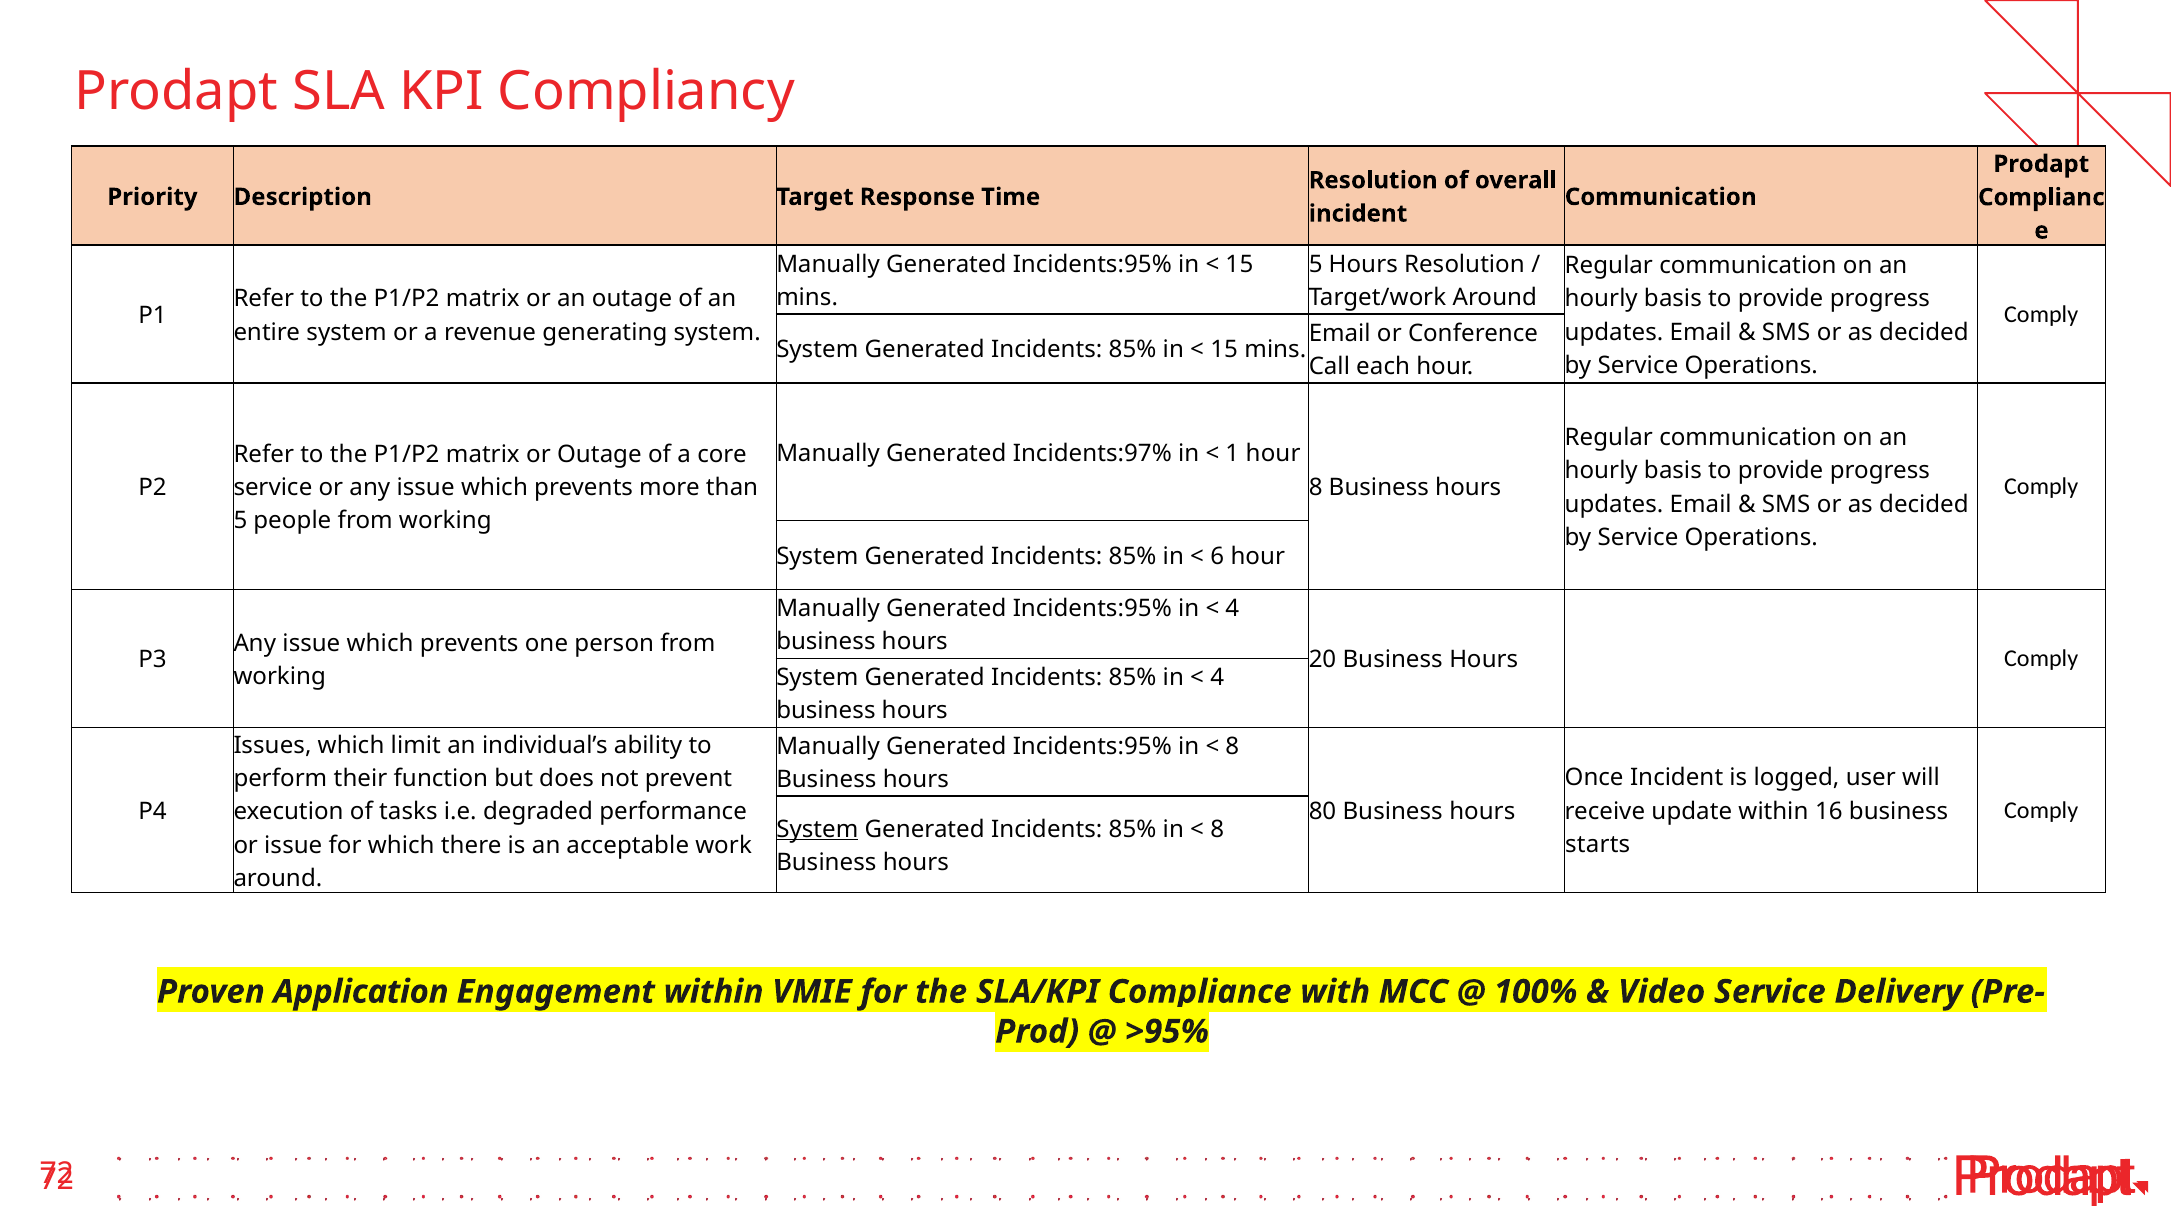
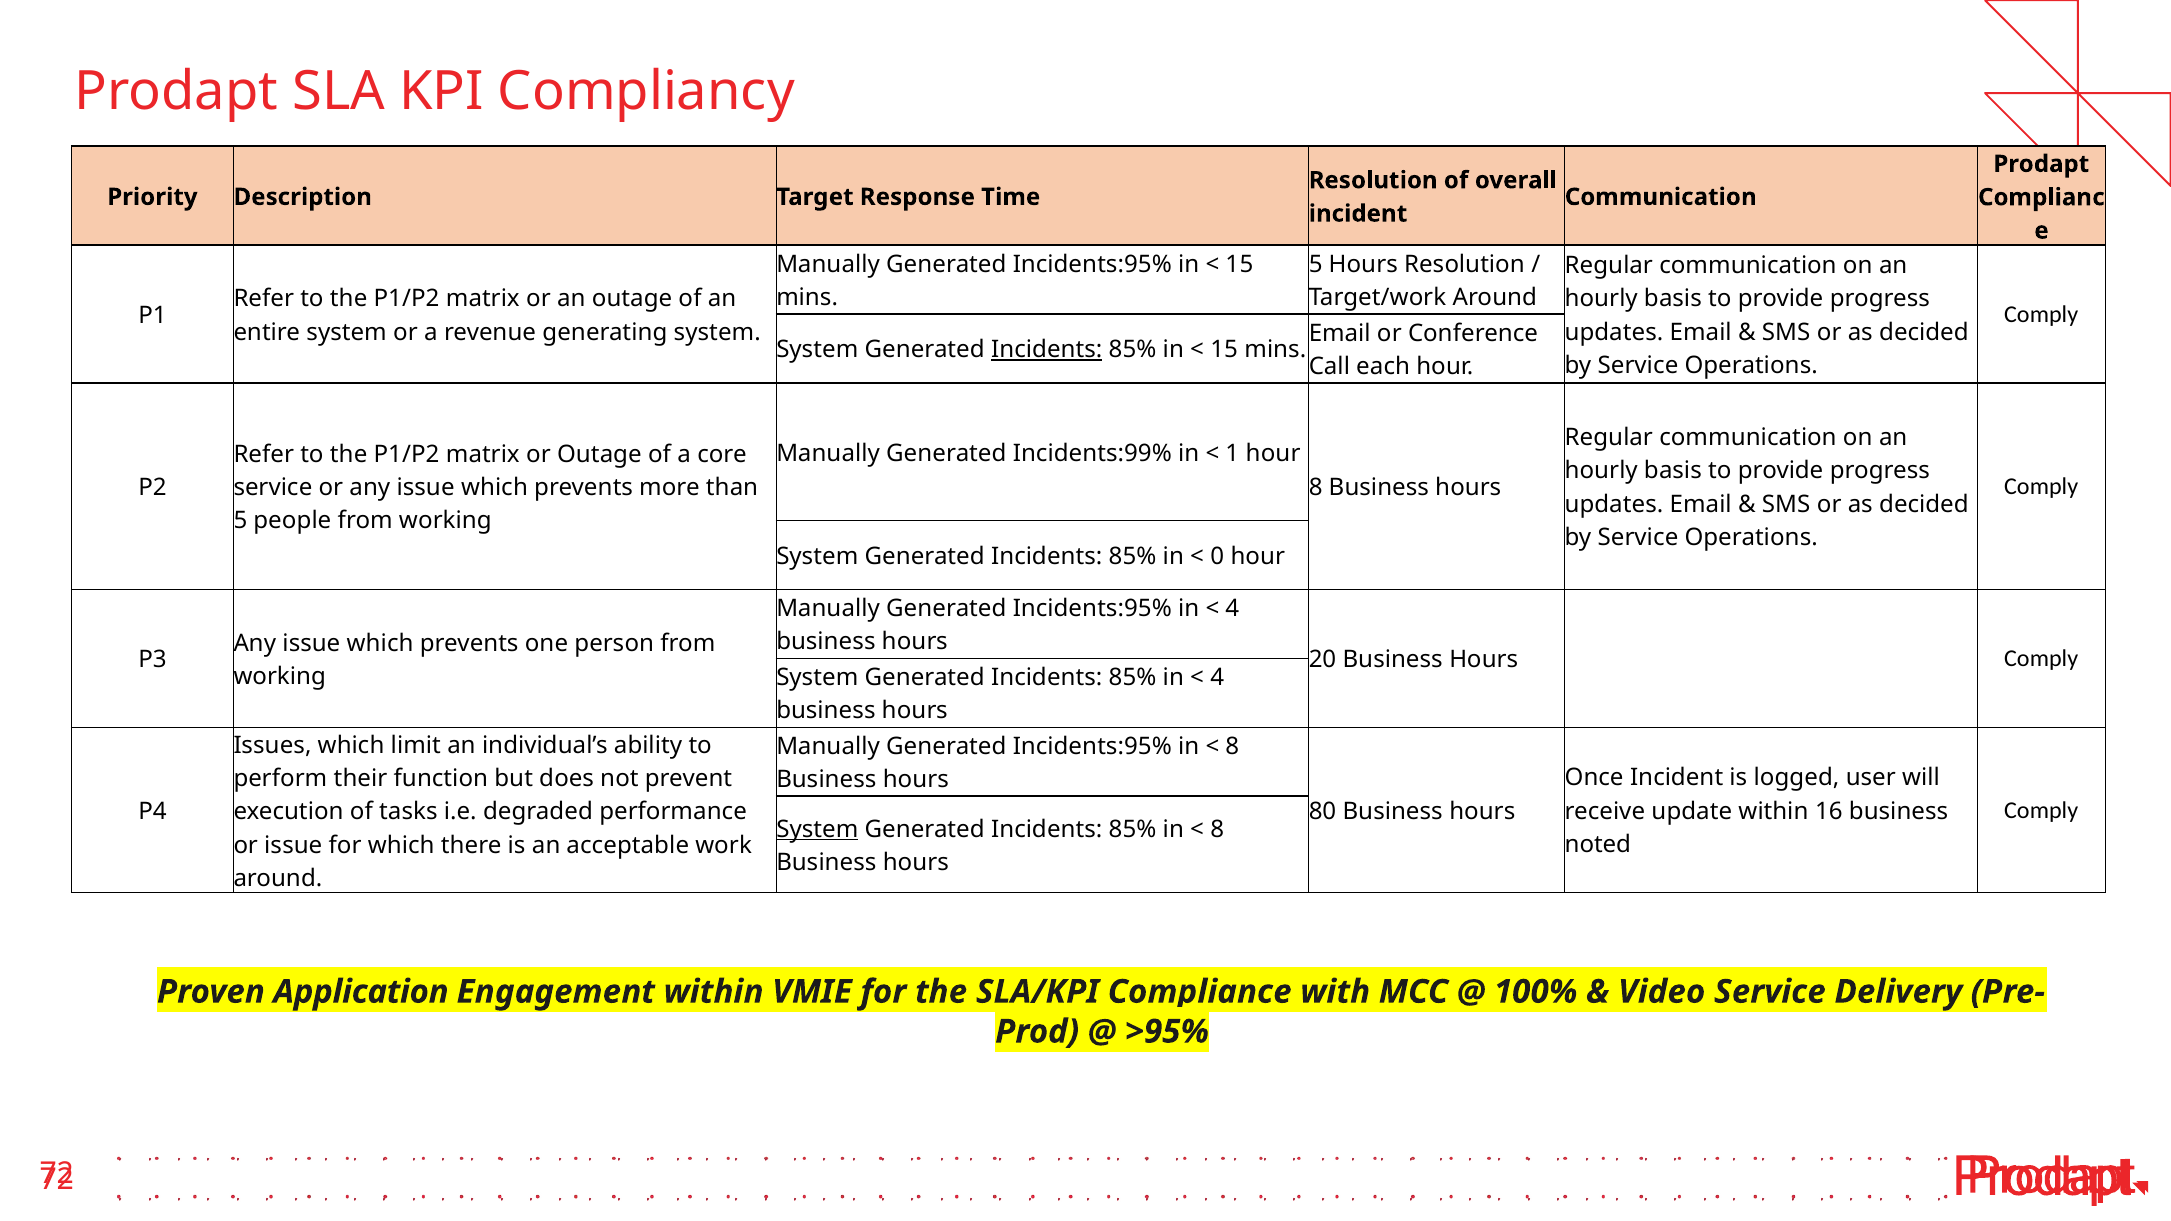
Incidents underline: none -> present (1047, 350)
Incidents:97%: Incidents:97% -> Incidents:99% (1092, 453)
6: 6 -> 0 (1217, 557)
starts: starts -> noted (1598, 845)
